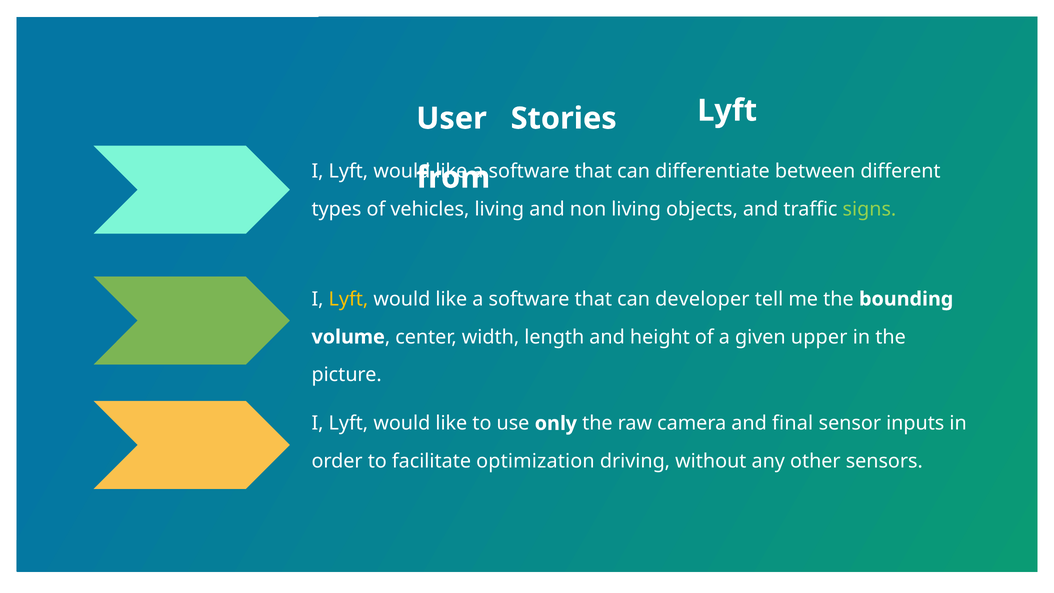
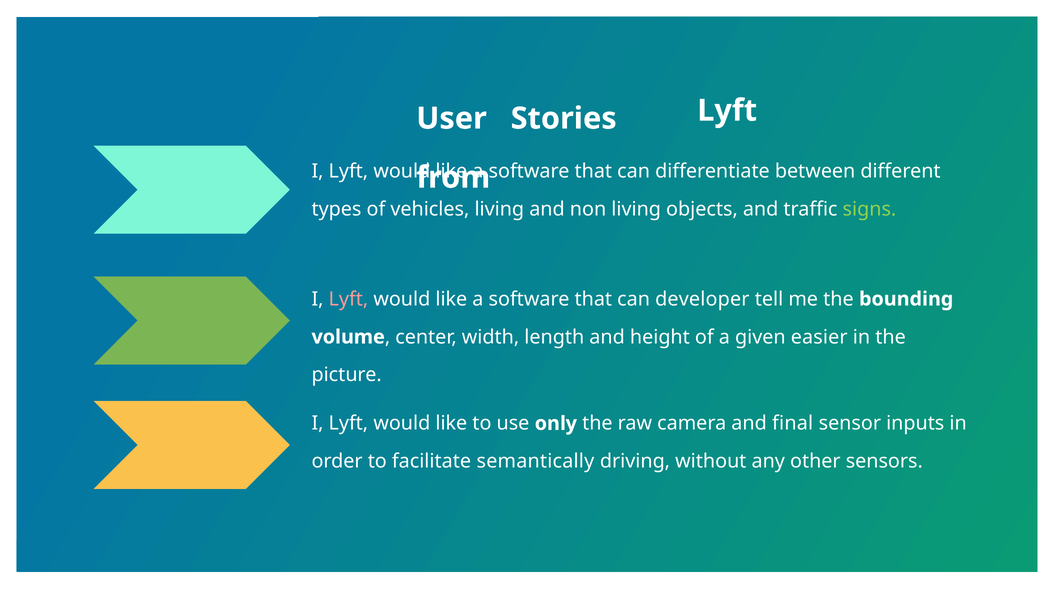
Lyft colour: yellow -> pink (348, 299)
upper: upper -> easier (819, 337)
optimization: optimization -> semantically (535, 461)
